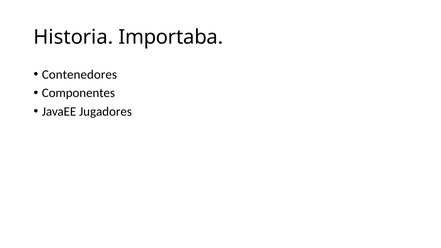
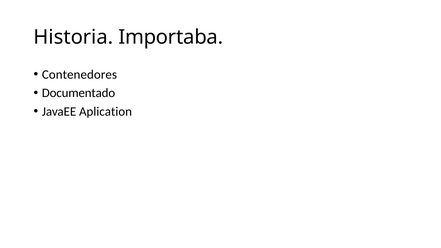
Componentes: Componentes -> Documentado (79, 93)
Jugadores: Jugadores -> Aplication (106, 112)
